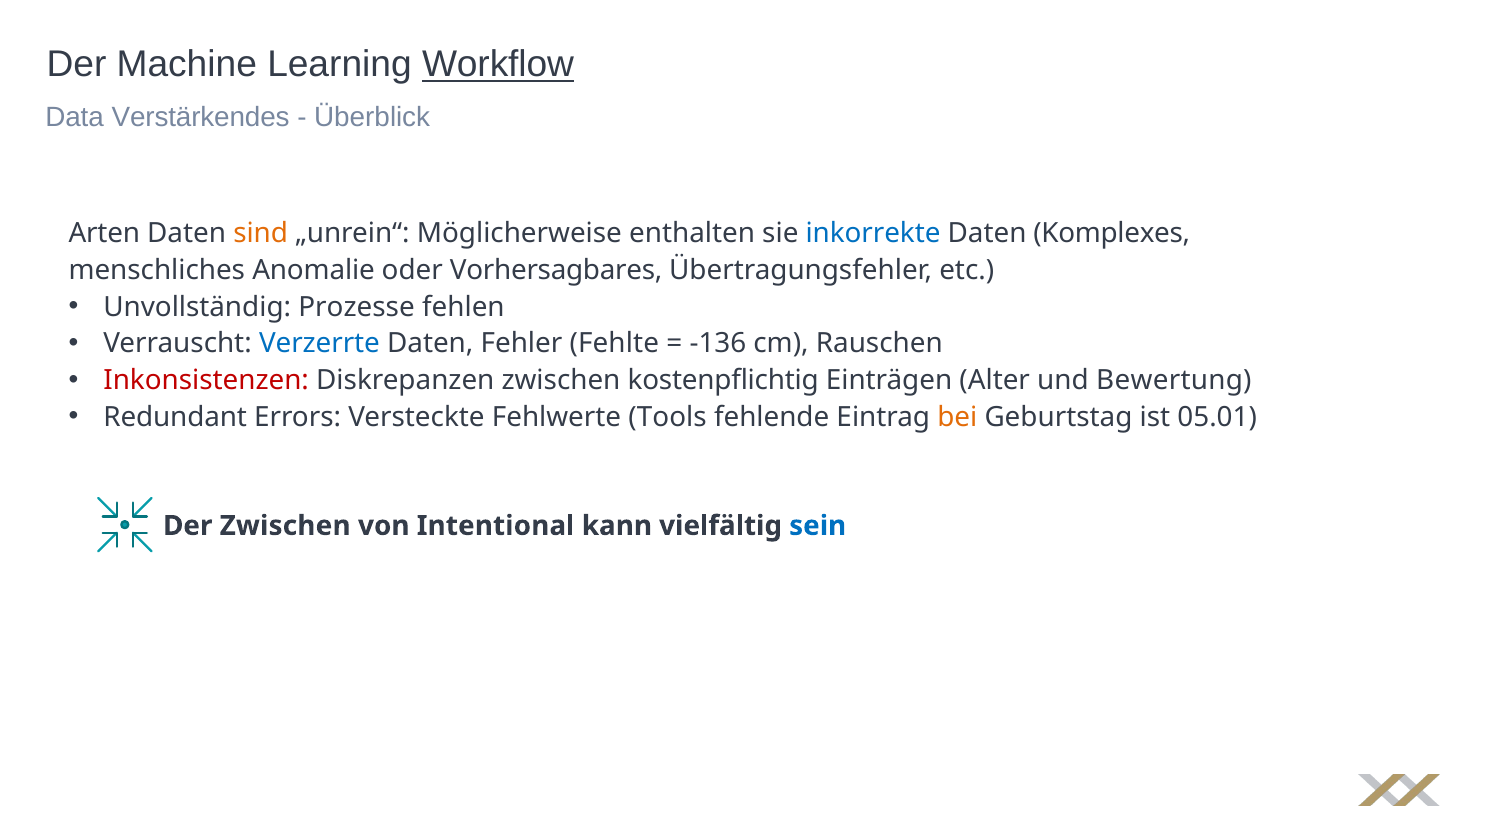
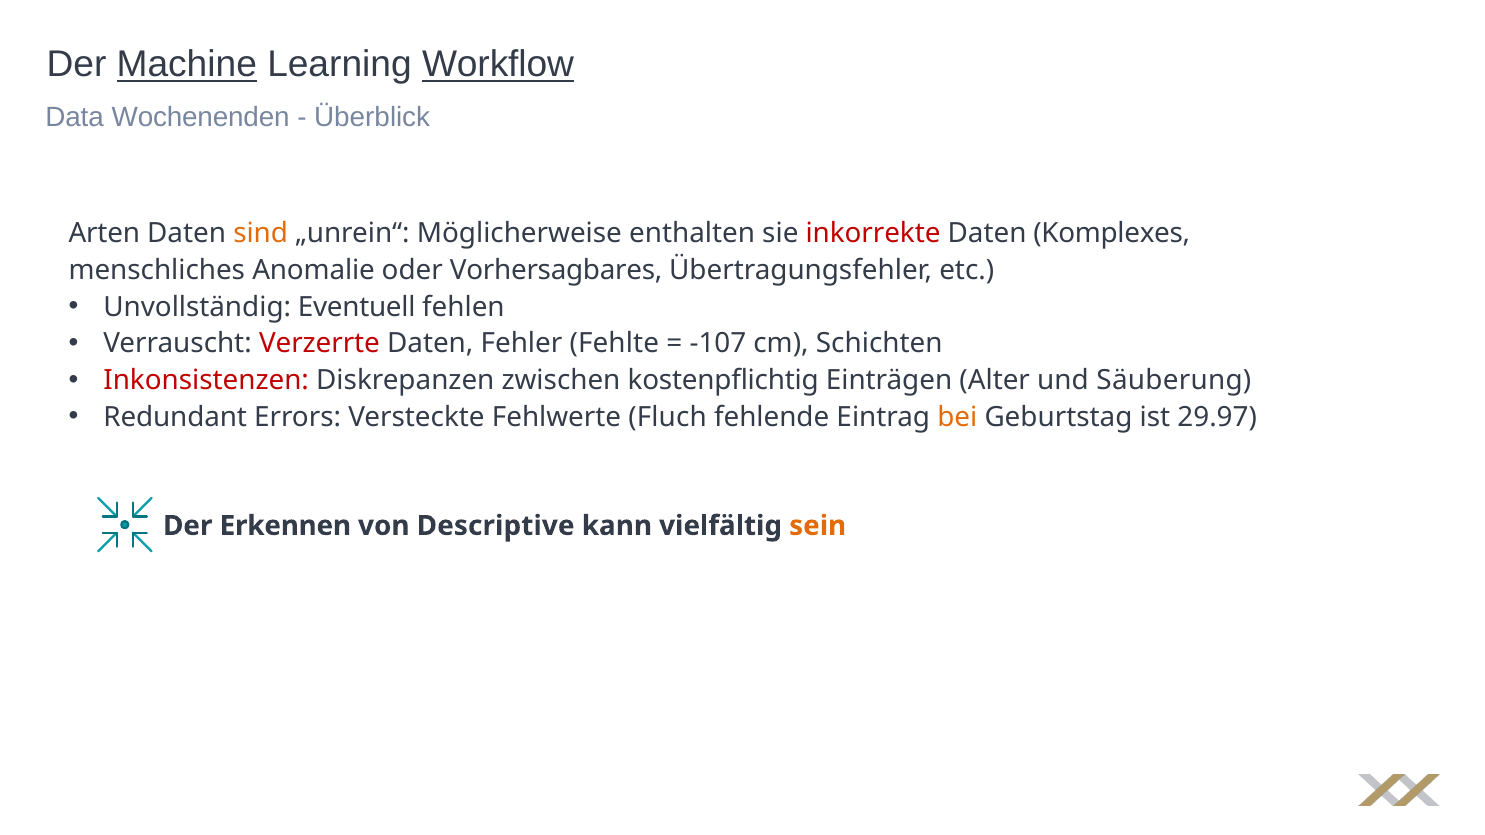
Machine underline: none -> present (187, 65)
Verstärkendes: Verstärkendes -> Wochenenden (201, 117)
inkorrekte colour: blue -> red (873, 234)
Prozesse: Prozesse -> Eventuell (357, 307)
Verzerrte colour: blue -> red (319, 344)
-136: -136 -> -107 (718, 344)
Rauschen: Rauschen -> Schichten (879, 344)
Bewertung: Bewertung -> Säuberung (1174, 381)
Tools: Tools -> Fluch (668, 417)
05.01: 05.01 -> 29.97 (1217, 417)
Der Zwischen: Zwischen -> Erkennen (285, 526)
Intentional: Intentional -> Descriptive (496, 526)
sein colour: blue -> orange (818, 526)
